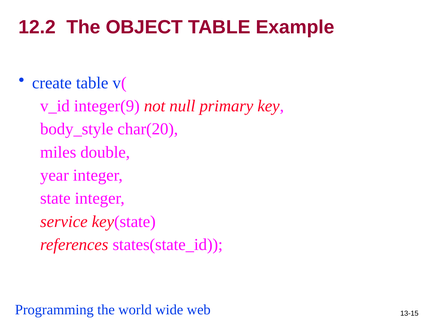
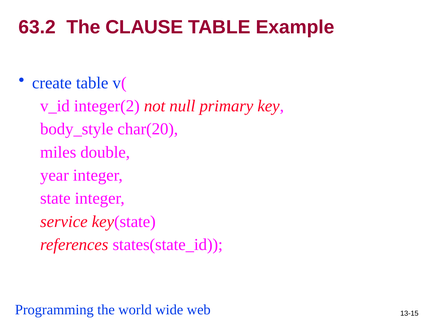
12.2: 12.2 -> 63.2 (37, 27)
OBJECT: OBJECT -> CLAUSE (144, 27)
integer(9: integer(9 -> integer(2 (107, 106)
